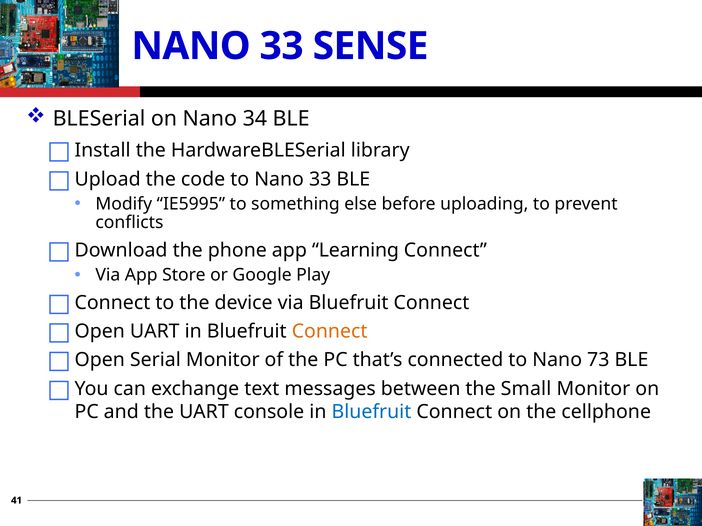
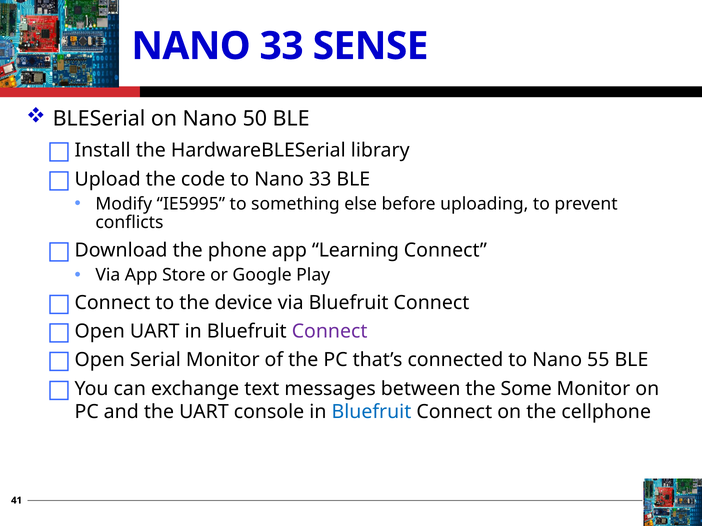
34: 34 -> 50 (255, 119)
Connect colour: orange -> purple (330, 332)
73: 73 -> 55 (598, 360)
Small: Small -> Some (526, 389)
